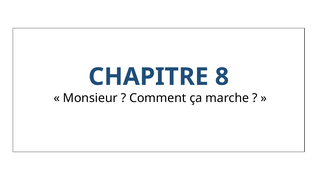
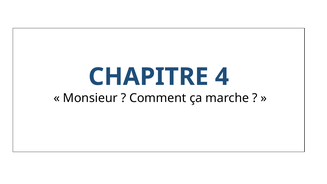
8: 8 -> 4 (222, 77)
